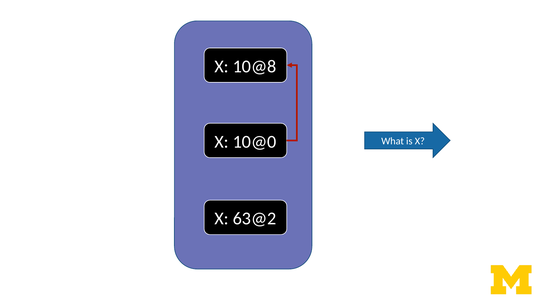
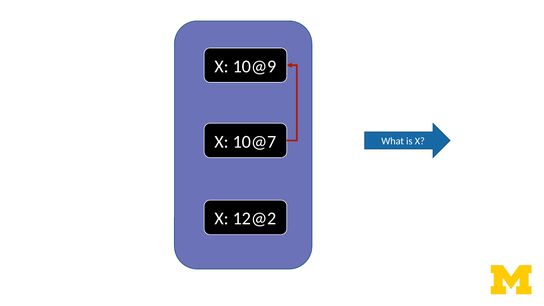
10@8: 10@8 -> 10@9 (255, 66)
10@0: 10@0 -> 10@7 (255, 142)
63@2: 63@2 -> 12@2 (255, 219)
